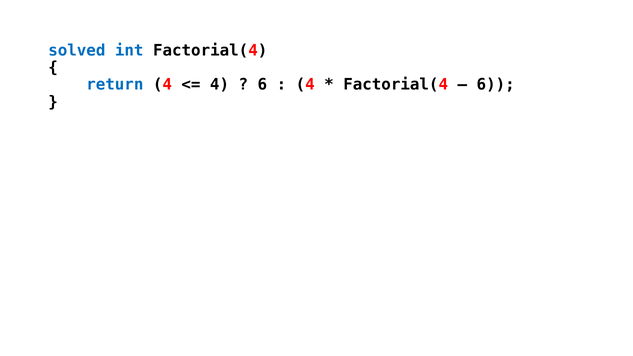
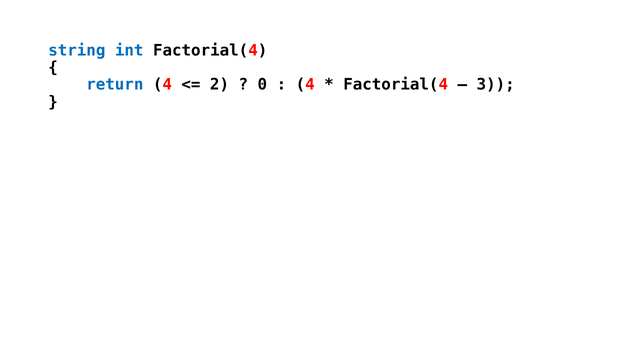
solved: solved -> string (77, 51)
4: 4 -> 2 (220, 85)
6: 6 -> 0 (262, 85)
6: 6 -> 3 (496, 85)
